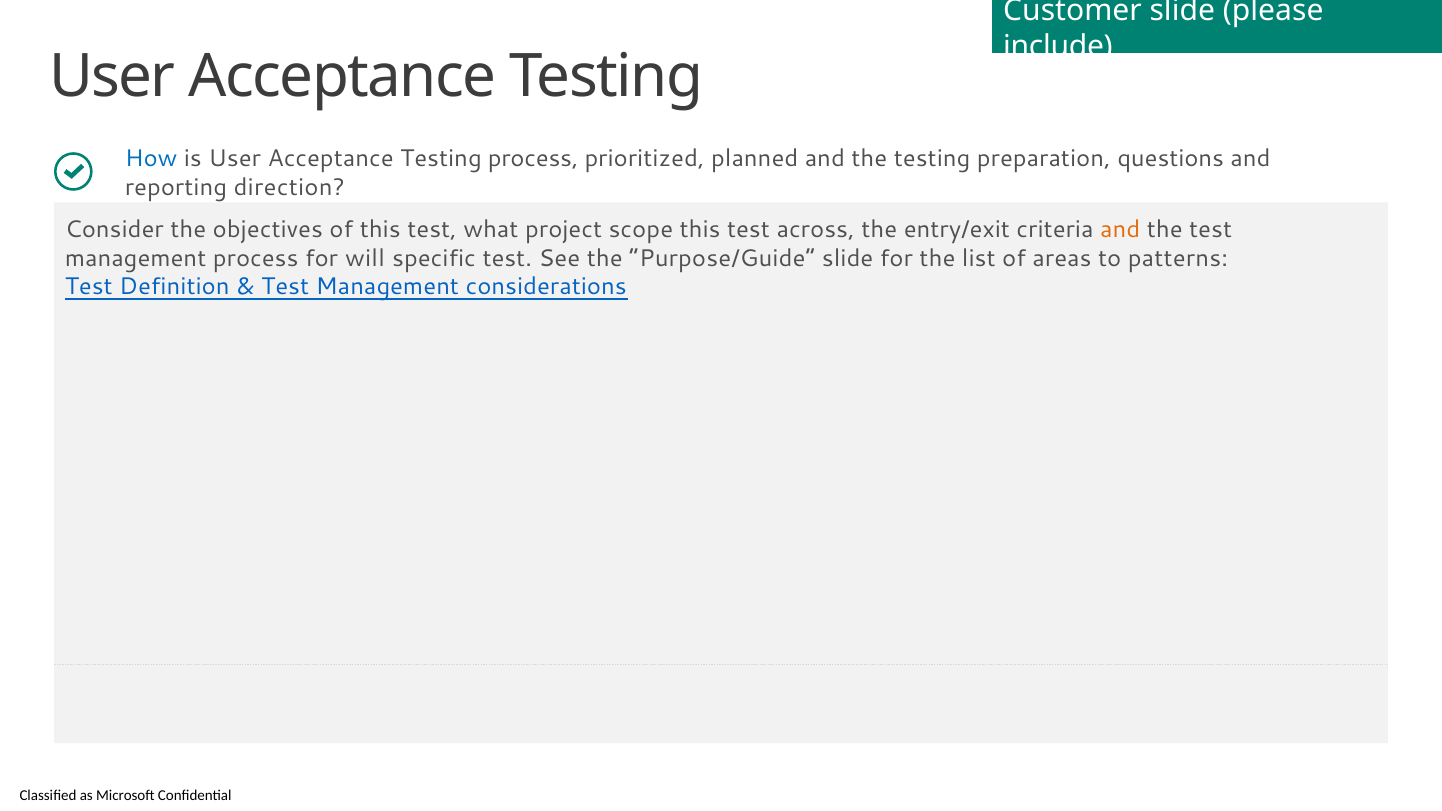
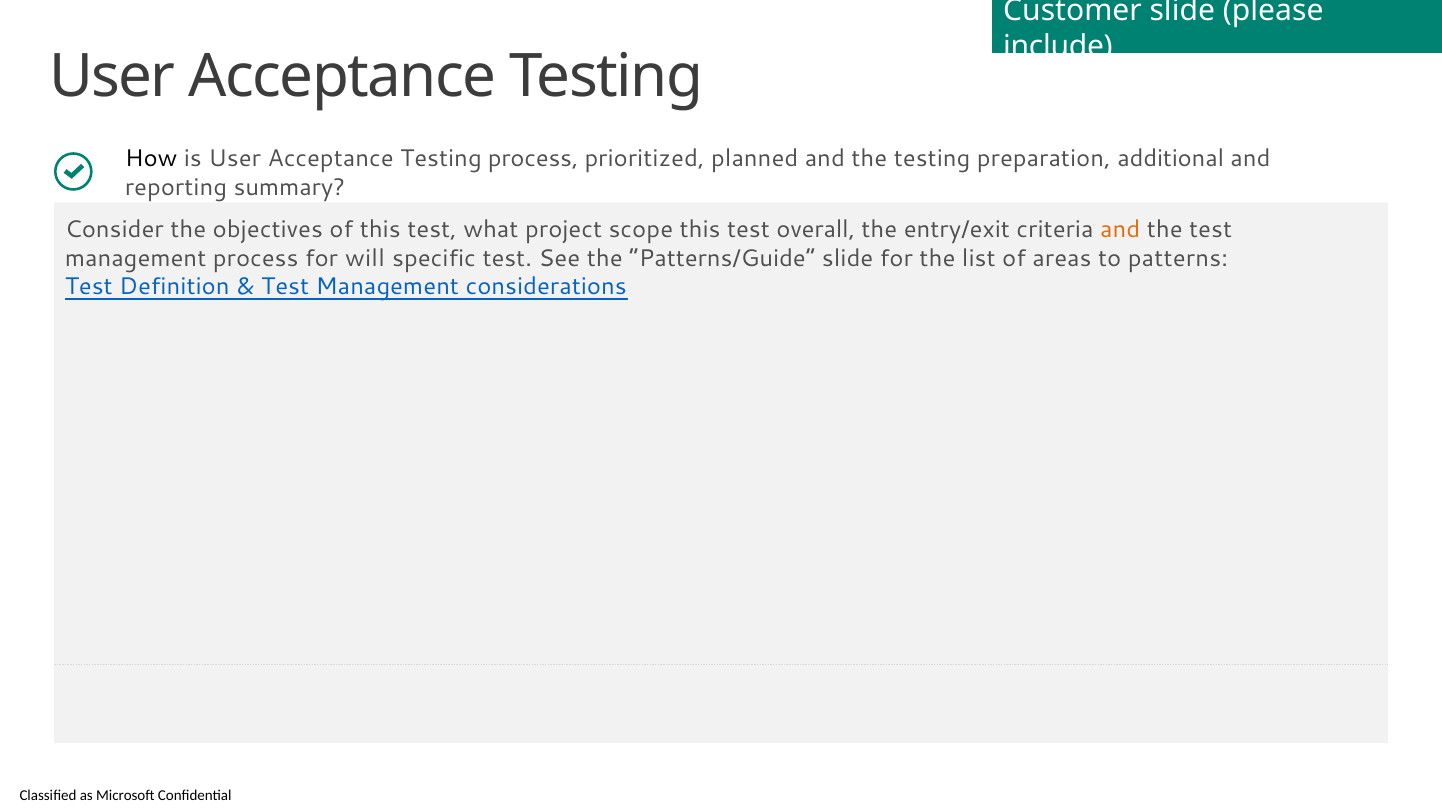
How colour: blue -> black (151, 159)
questions: questions -> additional (1171, 159)
direction: direction -> summary (290, 188)
across: across -> overall (816, 229)
Purpose/Guide: Purpose/Guide -> Patterns/Guide (722, 258)
